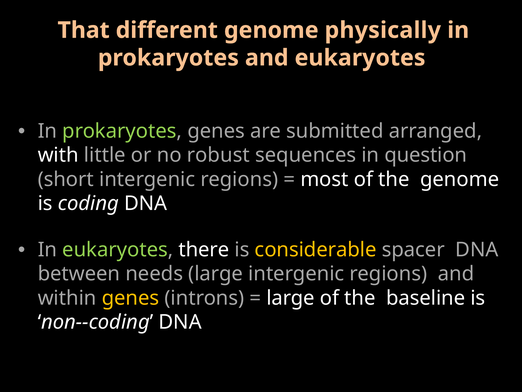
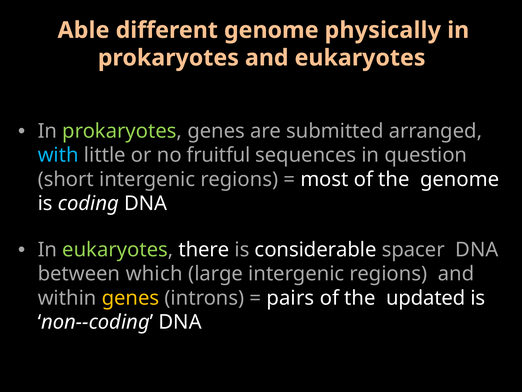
That: That -> Able (83, 30)
with colour: white -> light blue (58, 155)
robust: robust -> fruitful (219, 155)
considerable colour: yellow -> white (316, 249)
needs: needs -> which (154, 274)
large: large -> pairs (290, 298)
baseline: baseline -> updated (426, 298)
